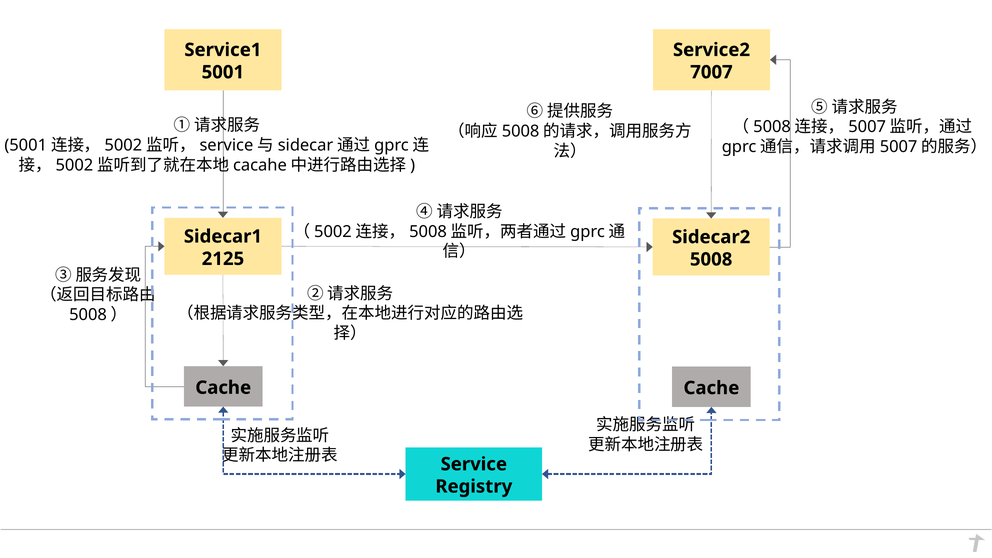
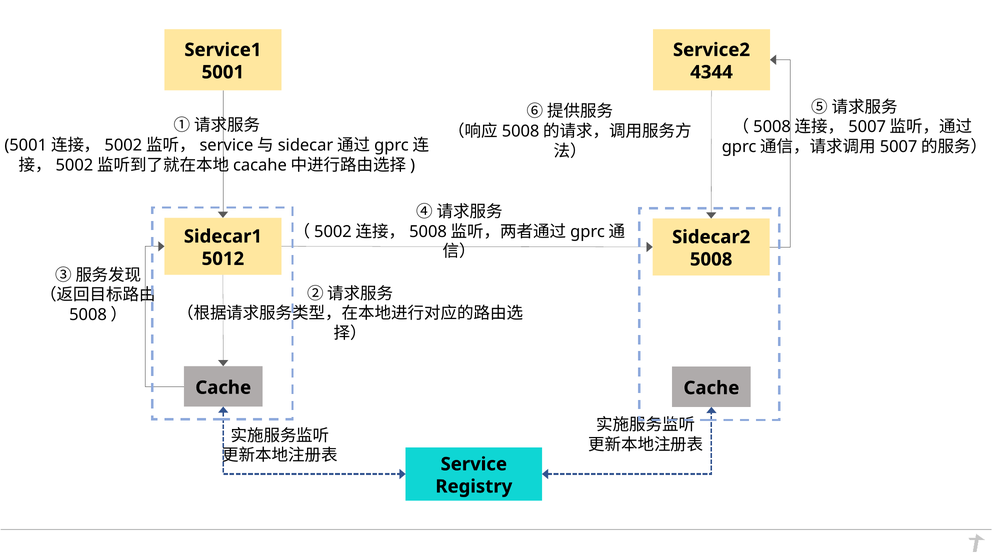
7007: 7007 -> 4344 (711, 72)
2125: 2125 -> 5012 (223, 259)
